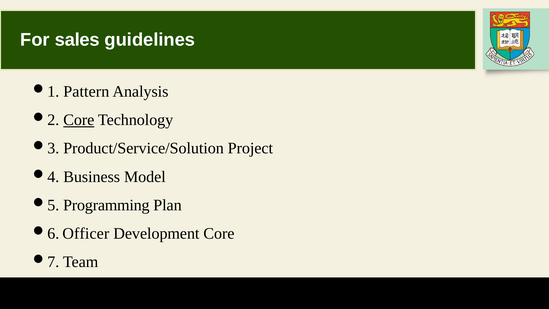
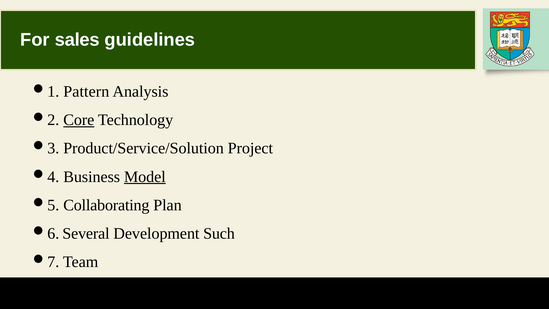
Model underline: none -> present (145, 177)
Programming: Programming -> Collaborating (106, 205)
Officer: Officer -> Several (86, 233)
Development Core: Core -> Such (219, 233)
